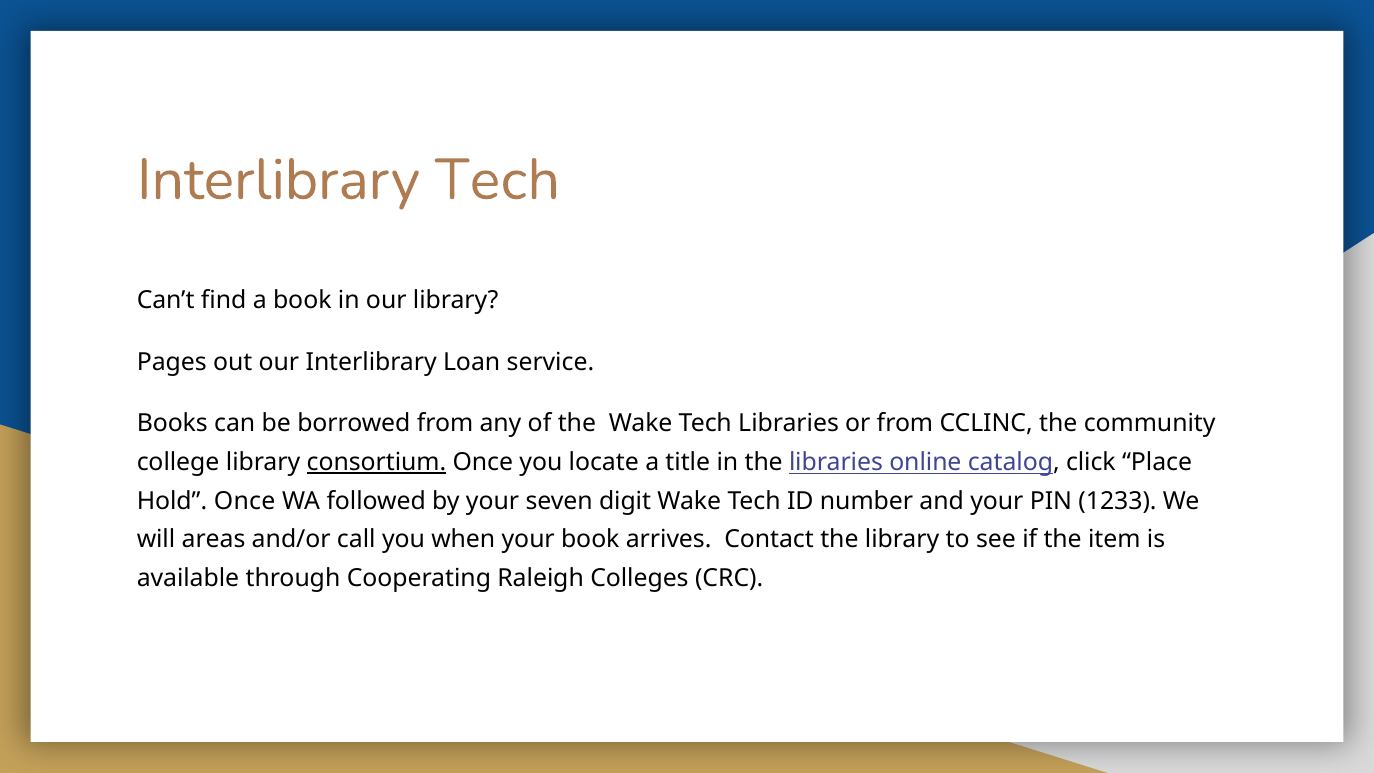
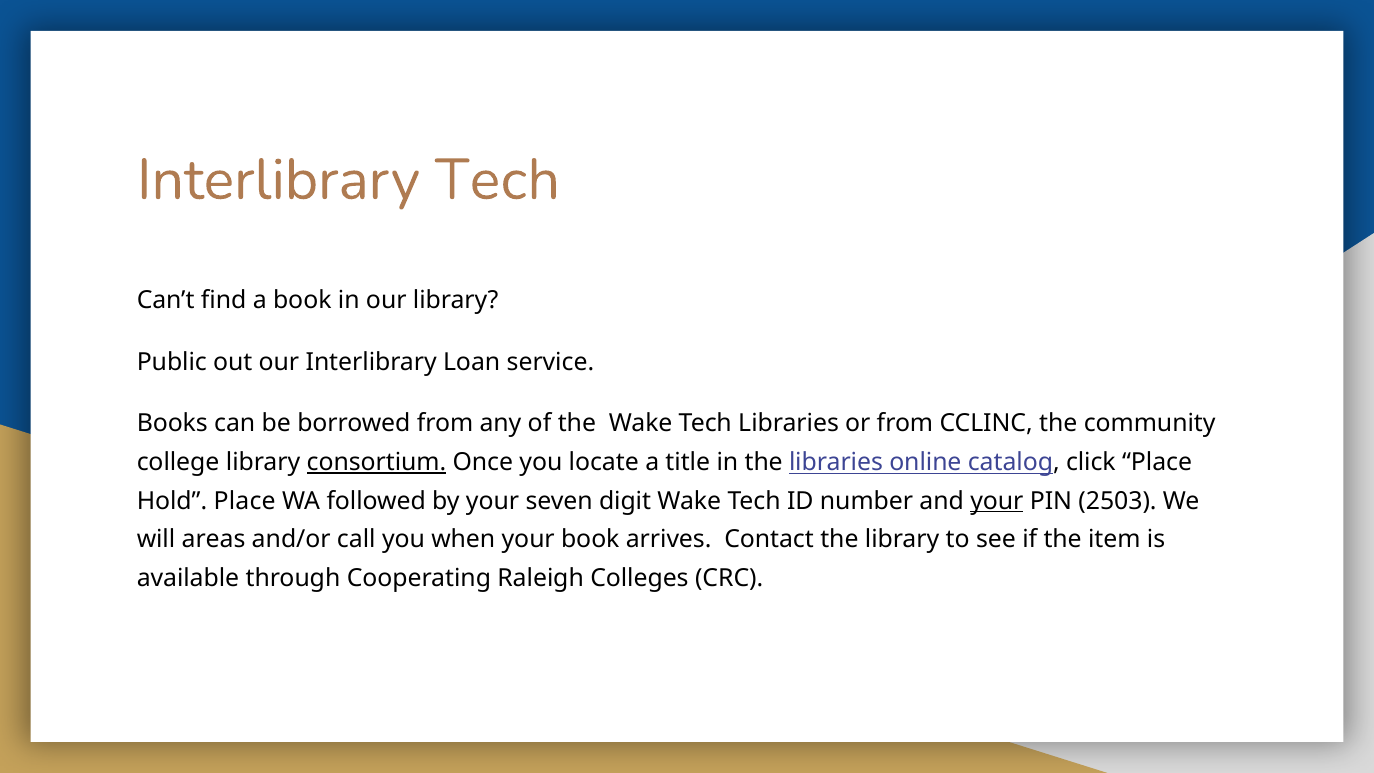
Pages: Pages -> Public (172, 362)
Hold Once: Once -> Place (245, 501)
your underline: none -> present (997, 501)
1233: 1233 -> 2503 (1118, 501)
